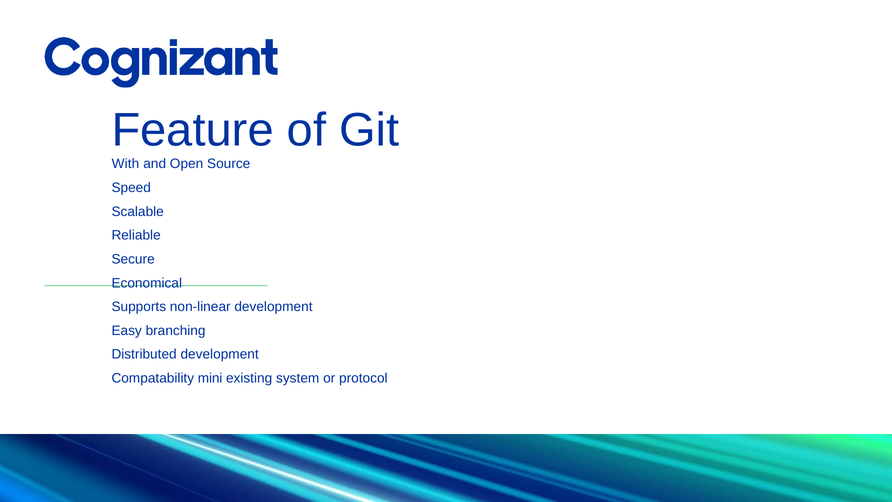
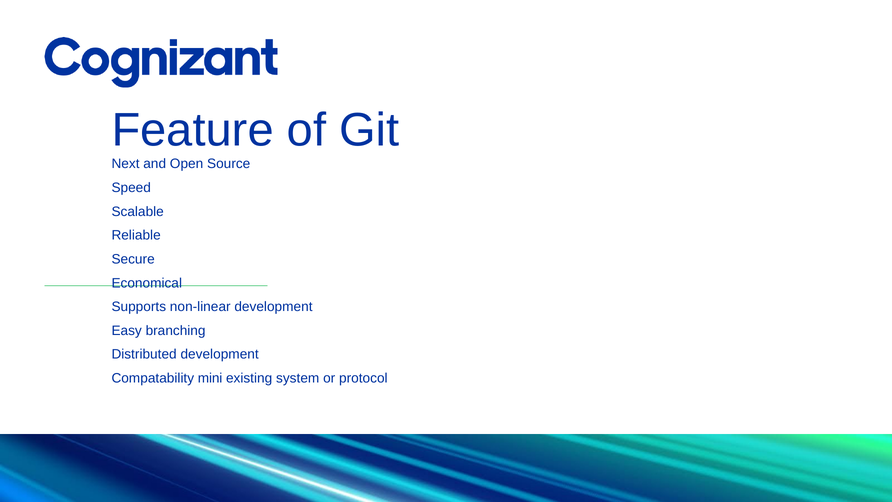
With: With -> Next (126, 164)
